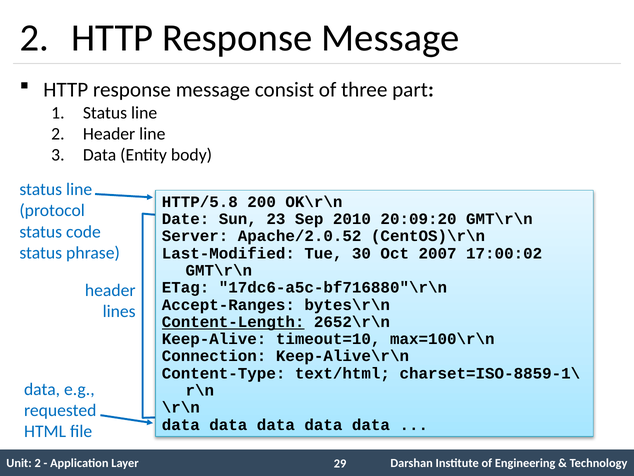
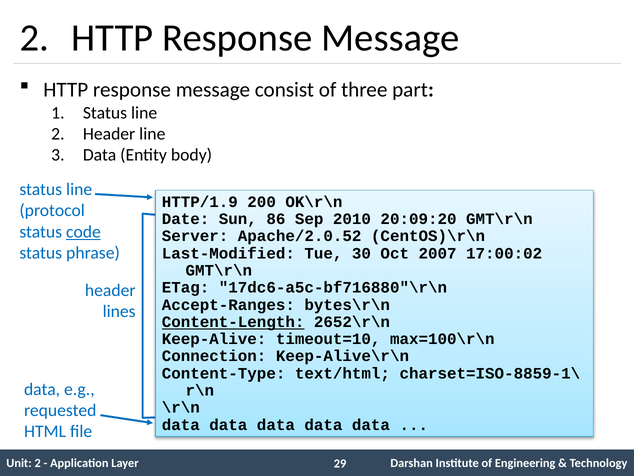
HTTP/5.8: HTTP/5.8 -> HTTP/1.9 (200, 202)
23: 23 -> 86 (276, 219)
code underline: none -> present (83, 232)
